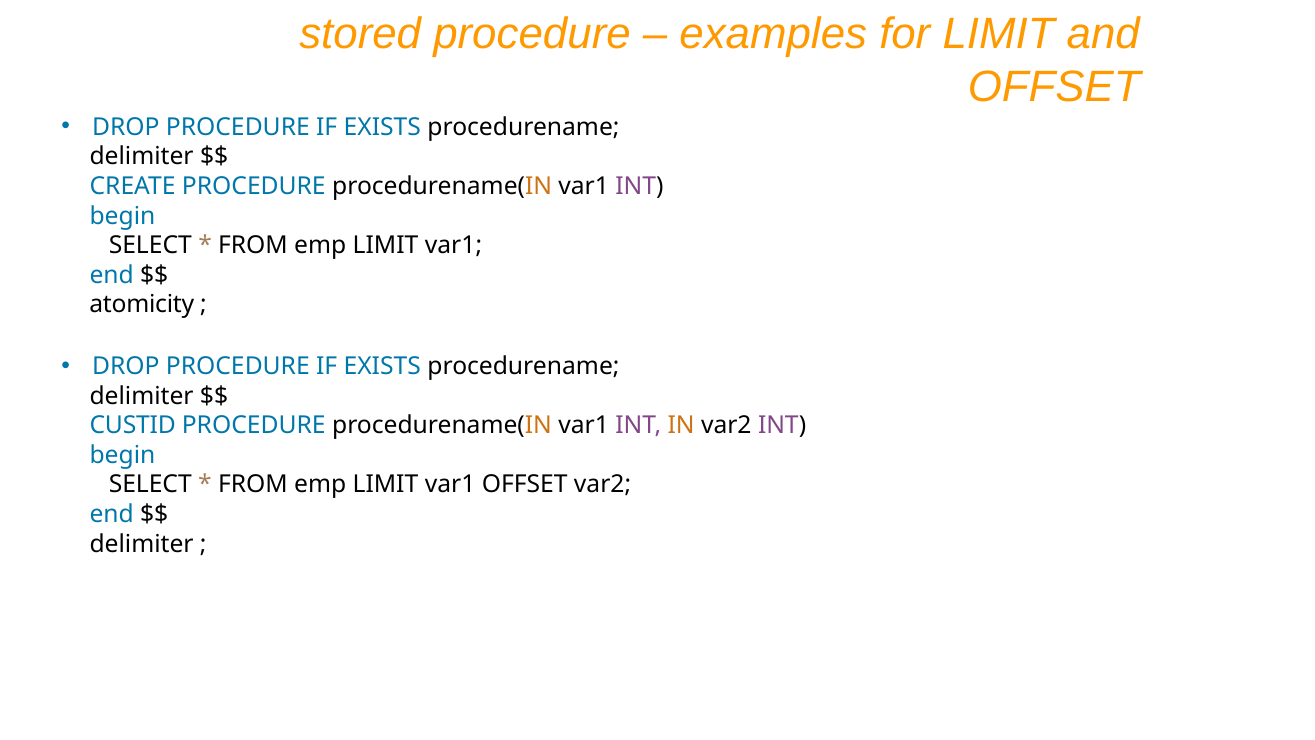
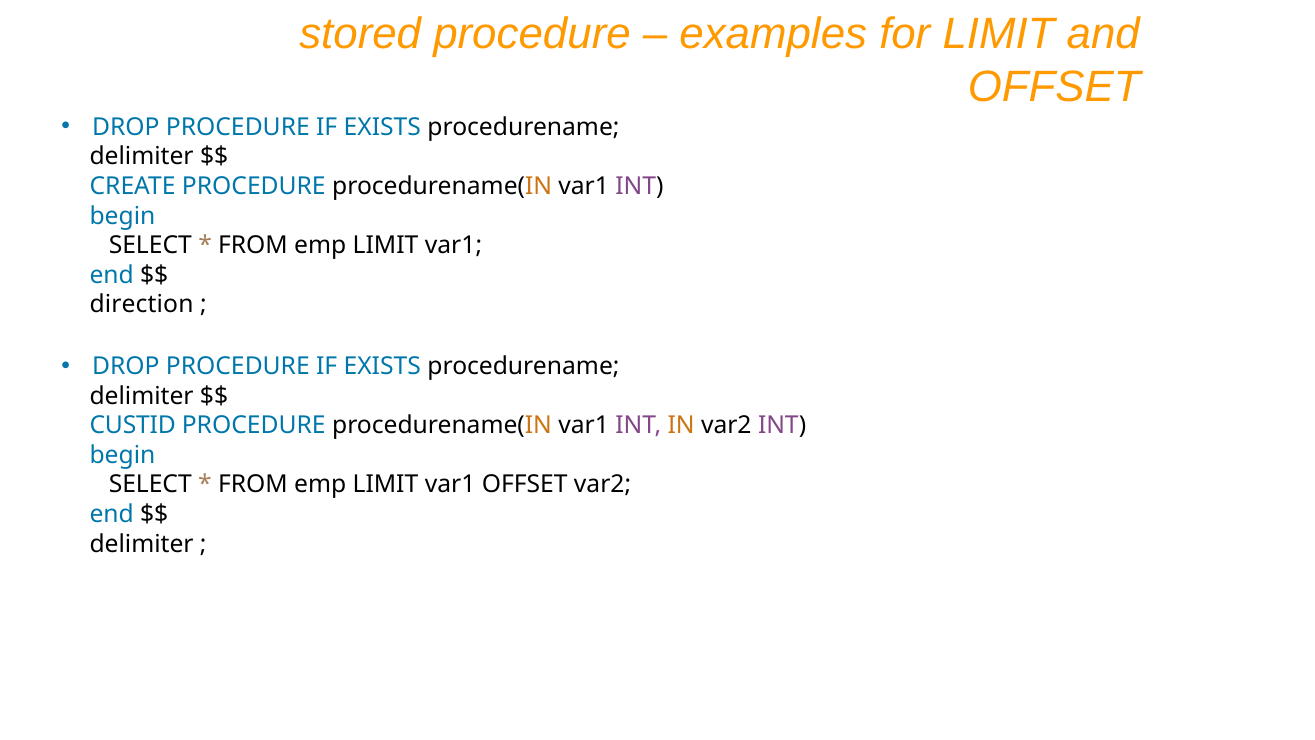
atomicity: atomicity -> direction (142, 305)
